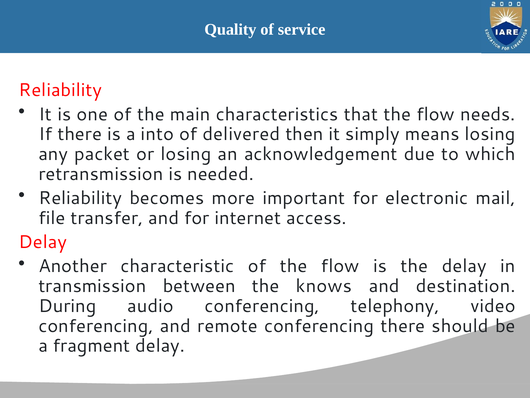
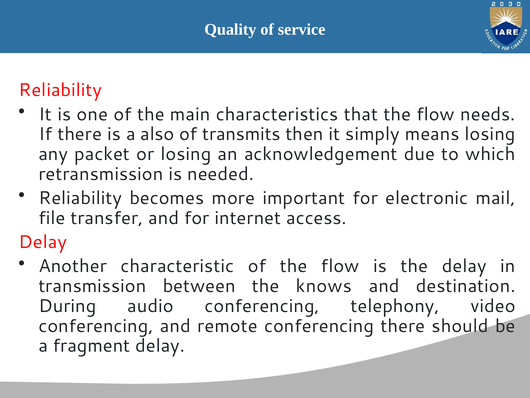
into: into -> also (157, 134)
delivered: delivered -> transmits (241, 134)
